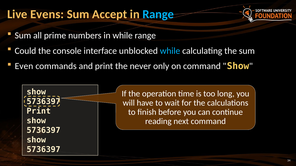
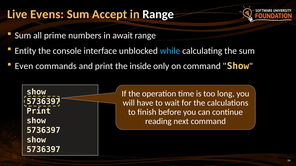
Range colour: light blue -> white (158, 14)
in while: while -> await (123, 36)
Could: Could -> Entity (25, 51)
never: never -> inside (140, 66)
